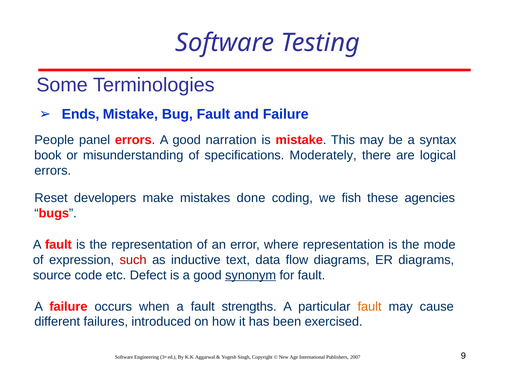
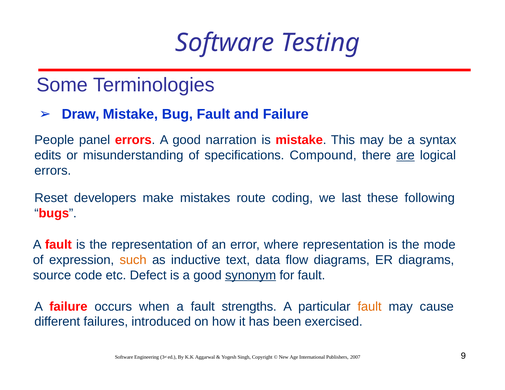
Ends: Ends -> Draw (81, 114)
book: book -> edits (48, 155)
Moderately: Moderately -> Compound (323, 155)
are underline: none -> present (405, 155)
done: done -> route (251, 198)
fish: fish -> last (351, 198)
agencies: agencies -> following (430, 198)
such colour: red -> orange (133, 260)
